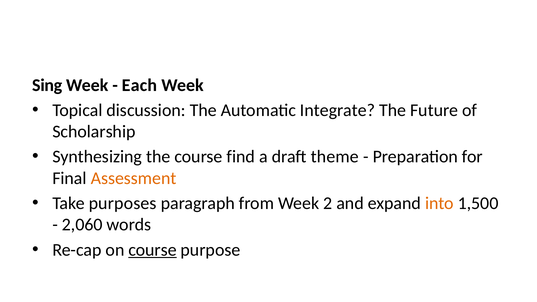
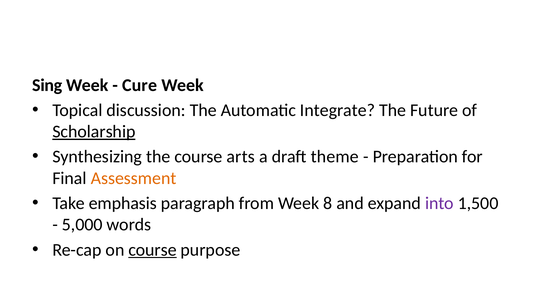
Each: Each -> Cure (140, 85)
Scholarship underline: none -> present (94, 132)
find: find -> arts (241, 157)
purposes: purposes -> emphasis (123, 203)
2: 2 -> 8 (328, 203)
into colour: orange -> purple (439, 203)
2,060: 2,060 -> 5,000 (82, 225)
